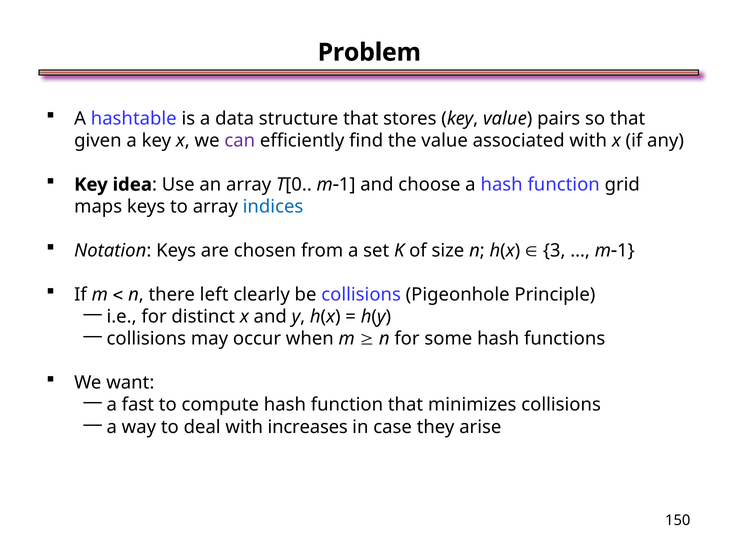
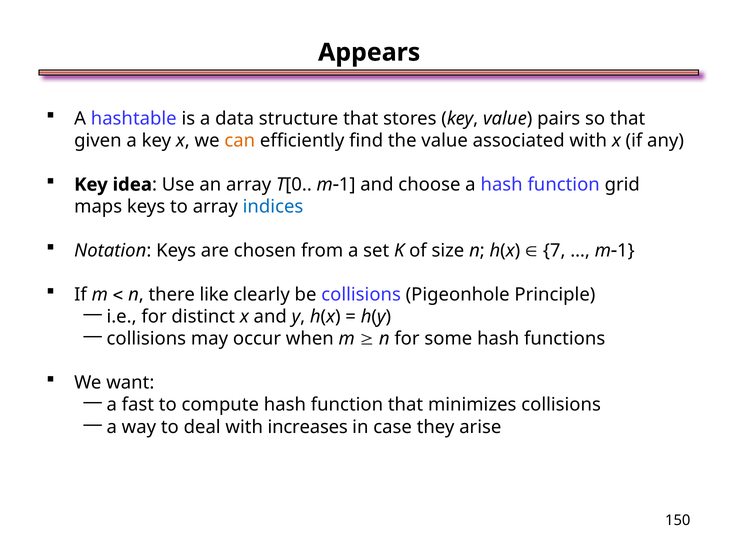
Problem: Problem -> Appears (369, 52)
can colour: purple -> orange (240, 141)
3: 3 -> 7 (554, 251)
left: left -> like (214, 295)
